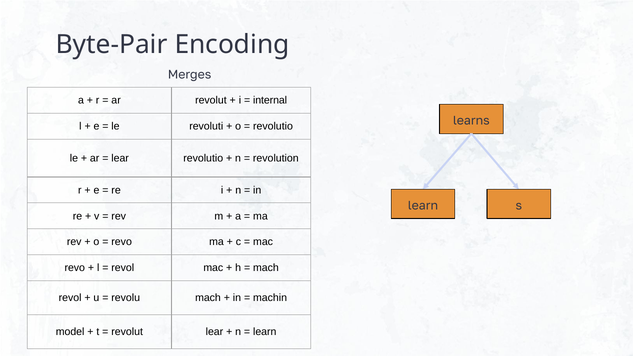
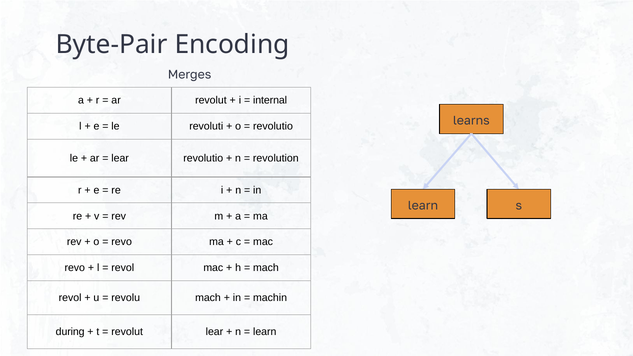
model: model -> during (70, 332)
